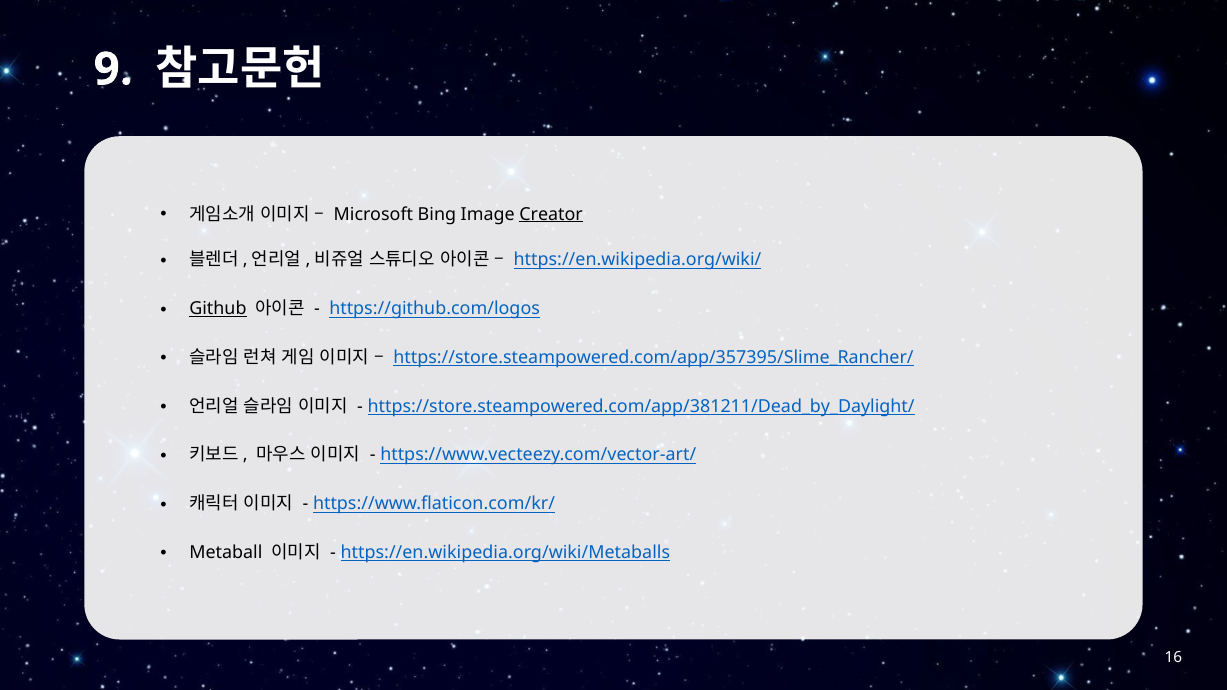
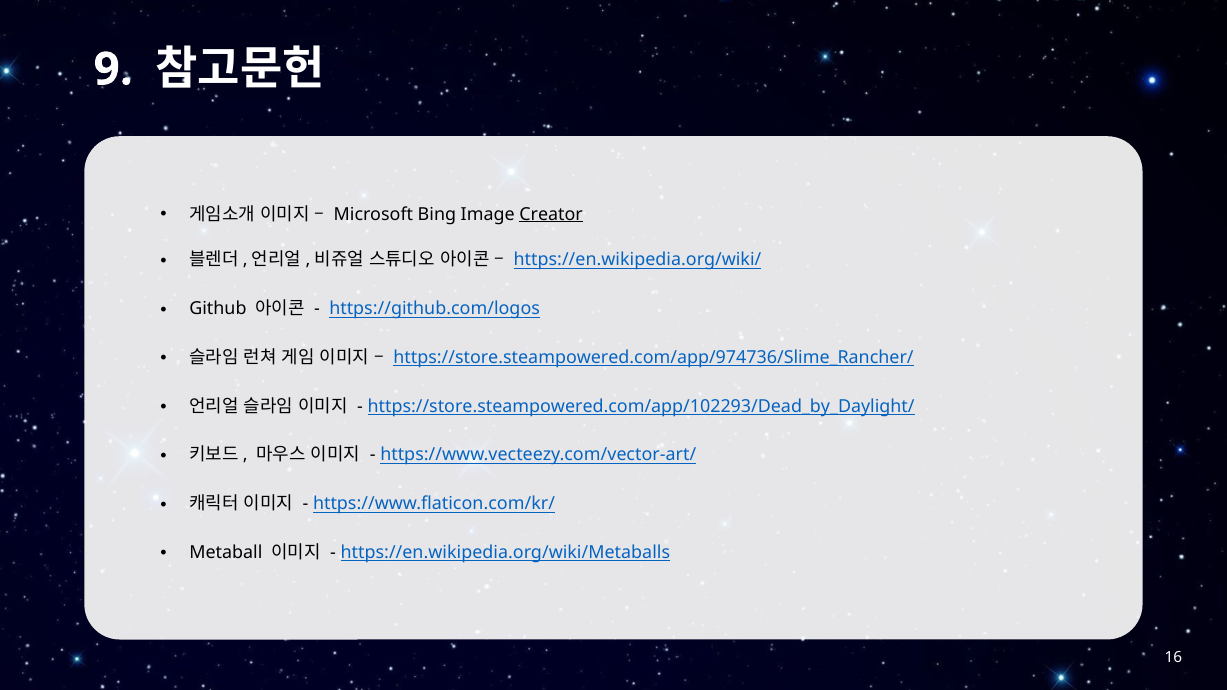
Github underline: present -> none (218, 309)
https://store.steampowered.com/app/357395/Slime_Rancher/: https://store.steampowered.com/app/357395/Slime_Rancher/ -> https://store.steampowered.com/app/974736/Slime_Rancher/ (653, 358)
https://store.steampowered.com/app/381211/Dead_by_Daylight/: https://store.steampowered.com/app/381211/Dead_by_Daylight/ -> https://store.steampowered.com/app/102293/Dead_by_Daylight/ (641, 406)
